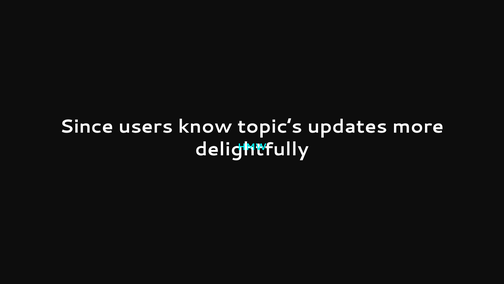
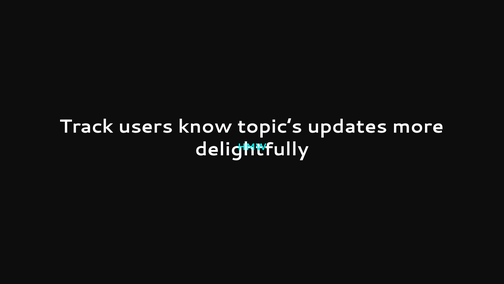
Since: Since -> Track (87, 126)
